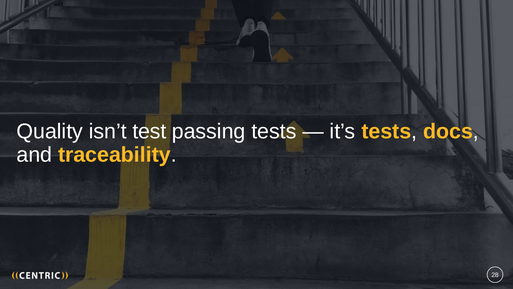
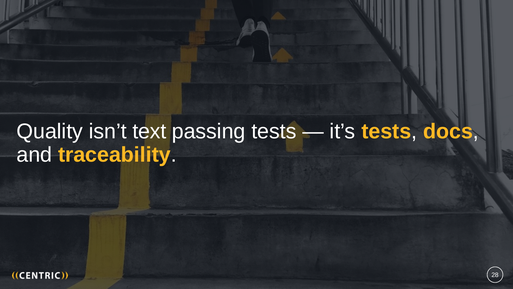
test: test -> text (149, 131)
